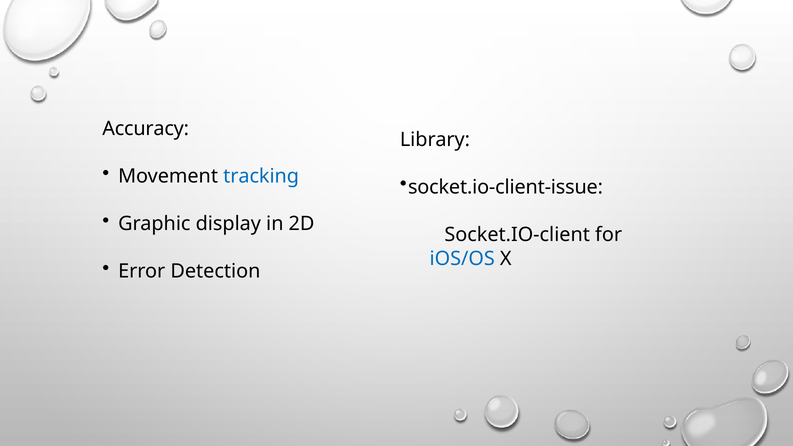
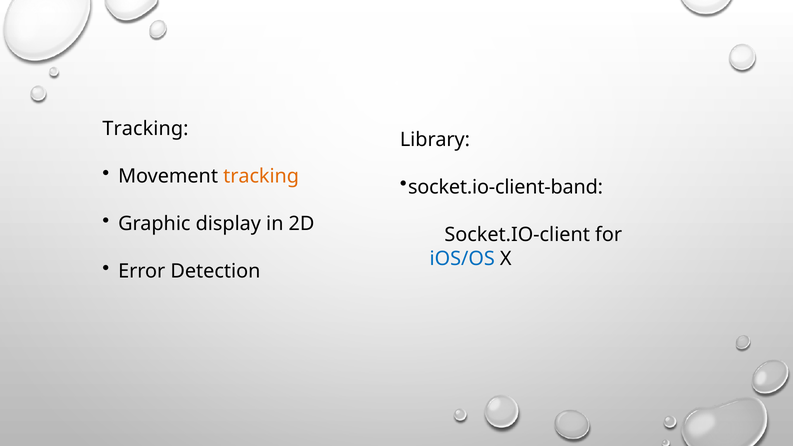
Accuracy: Accuracy -> Tracking (145, 129)
tracking colour: blue -> orange (261, 176)
socket.io-client-issue: socket.io-client-issue -> socket.io-client-band (505, 187)
